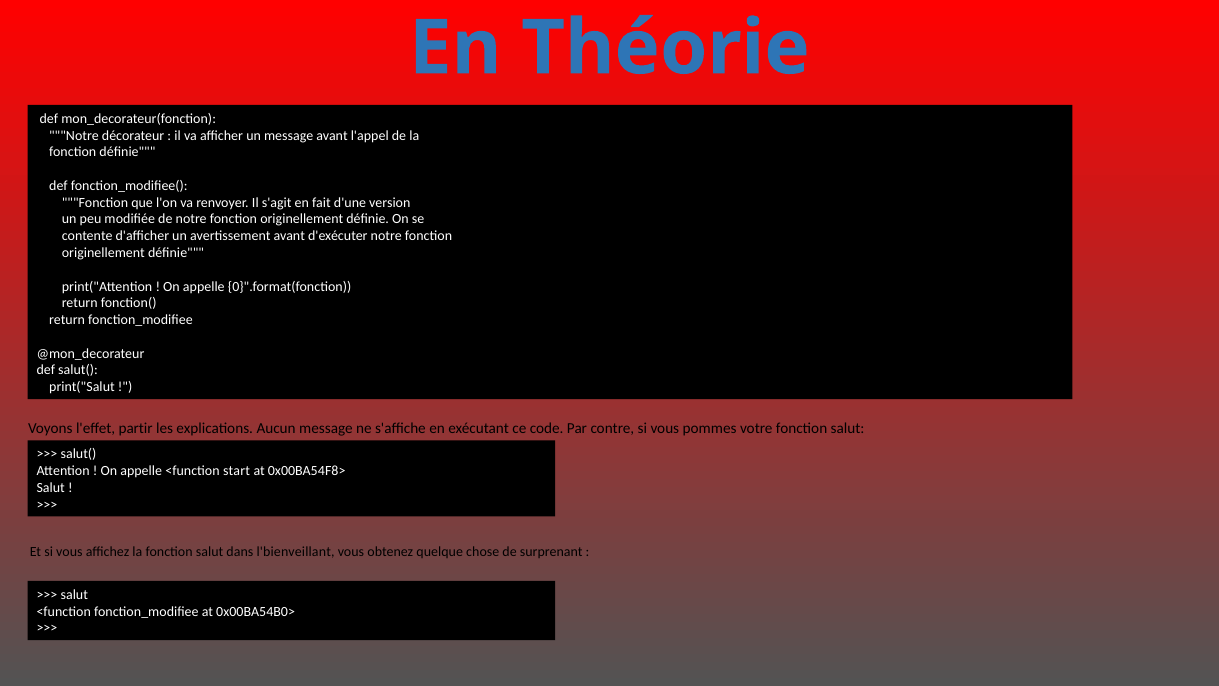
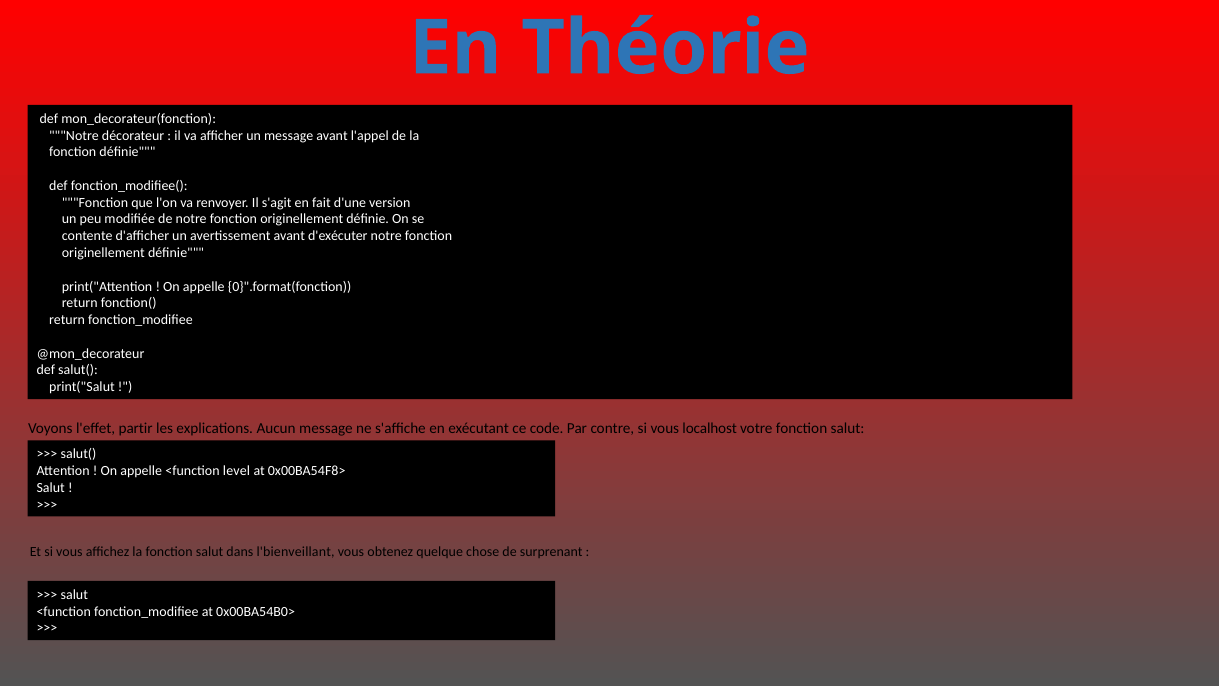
pommes: pommes -> localhost (710, 429)
start: start -> level (236, 471)
